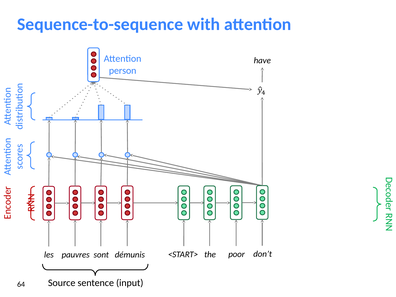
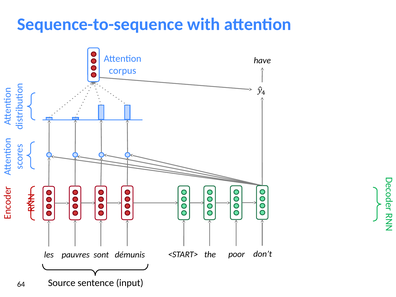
person: person -> corpus (123, 71)
